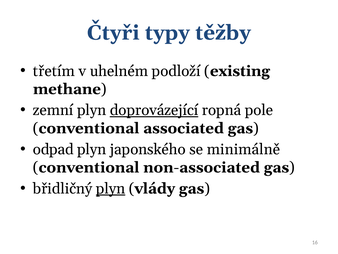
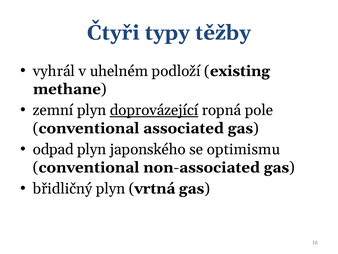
třetím: třetím -> vyhrál (54, 71)
minimálně: minimálně -> optimismu (243, 149)
plyn underline: present -> none (111, 188)
vlády: vlády -> vrtná (155, 188)
